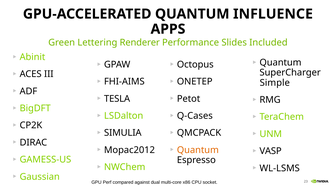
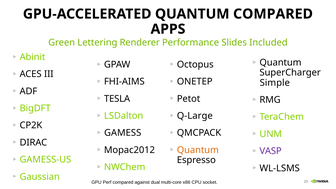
QUANTUM INFLUENCE: INFLUENCE -> COMPARED (273, 14)
Q-Cases: Q-Cases -> Q-Large (195, 116)
SIMULIA: SIMULIA -> GAMESS (123, 133)
VASP colour: black -> purple (271, 151)
